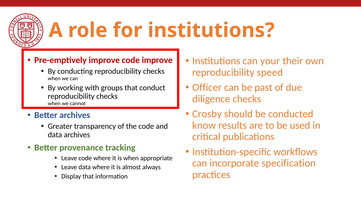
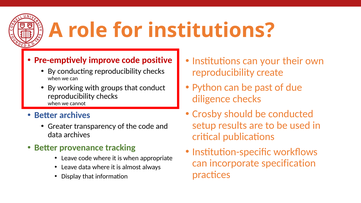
code improve: improve -> positive (157, 60)
speed: speed -> create (270, 72)
Officer: Officer -> Python (207, 88)
know: know -> setup (204, 125)
